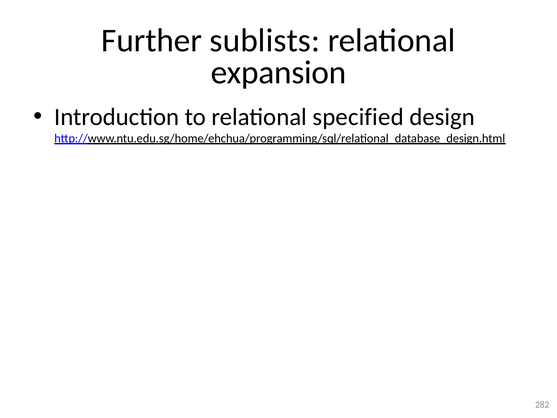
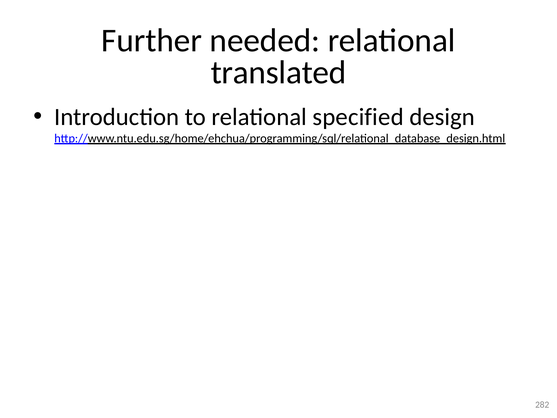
sublists: sublists -> needed (265, 41)
expansion: expansion -> translated (279, 72)
